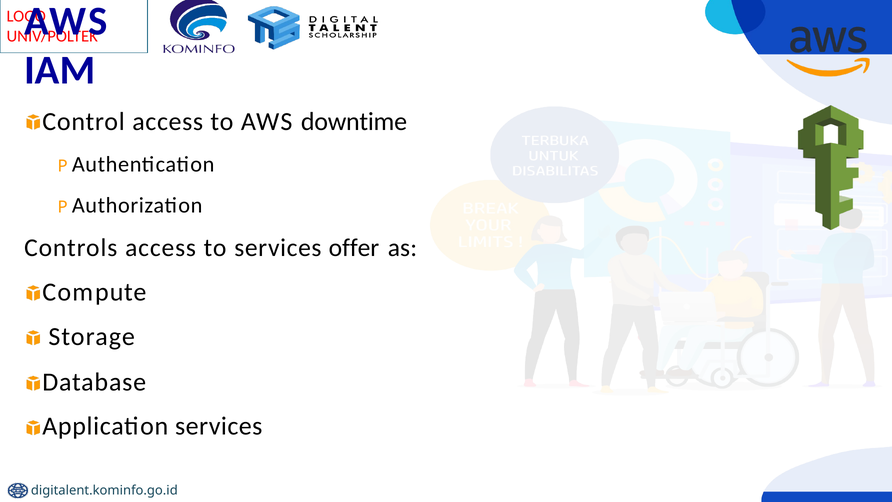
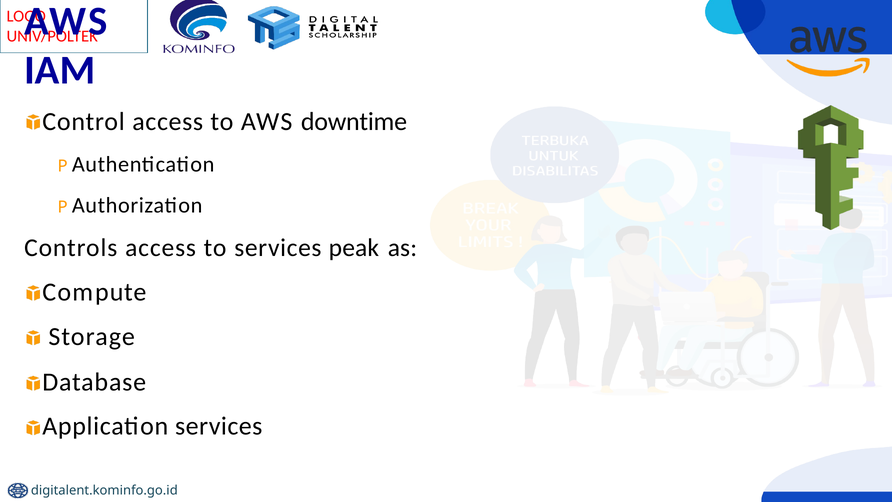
offer: offer -> peak (354, 248)
